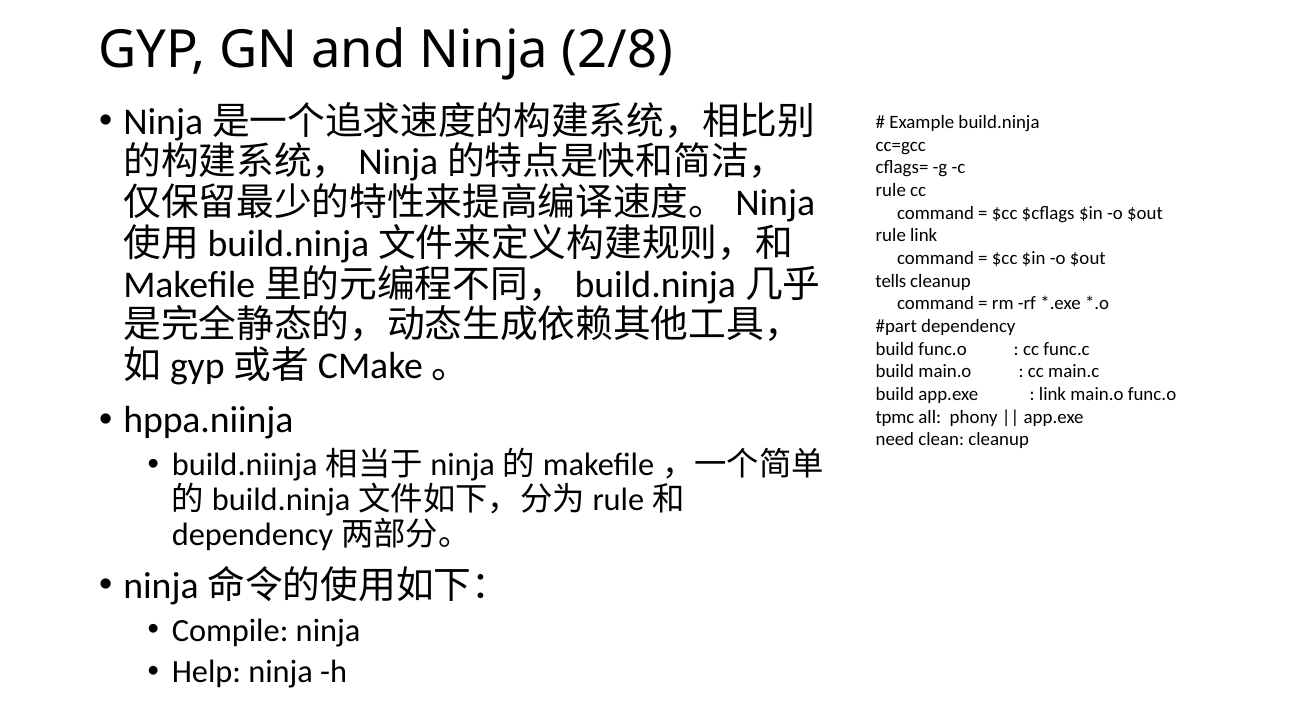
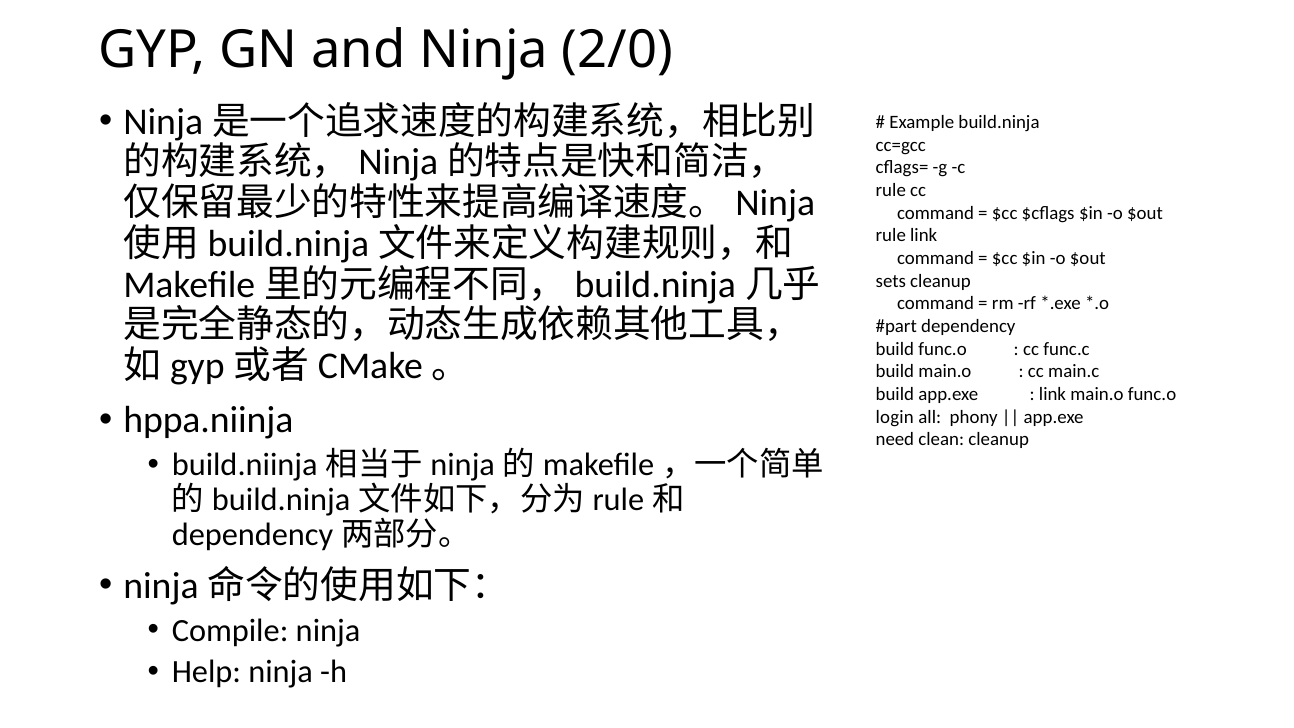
2/8: 2/8 -> 2/0 (617, 50)
tells: tells -> sets (891, 281)
tpmc: tpmc -> login (895, 417)
